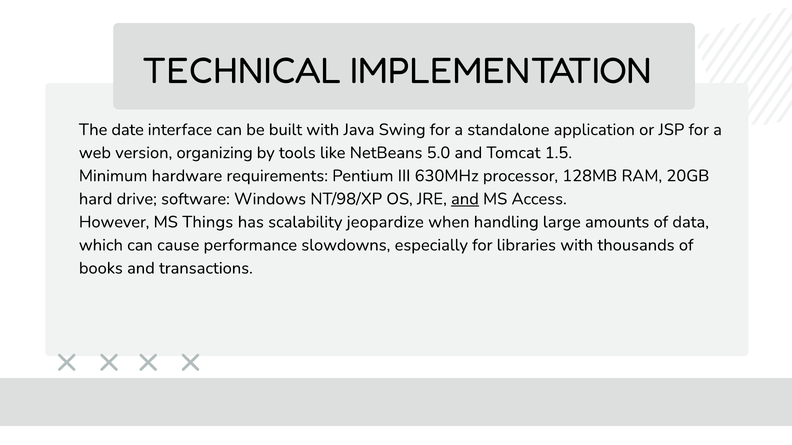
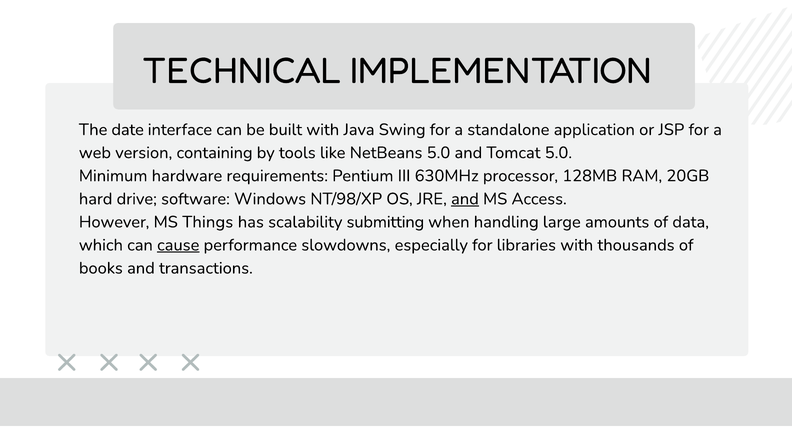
organizing: organizing -> containing (215, 153)
Tomcat 1.5: 1.5 -> 5.0 (558, 153)
jeopardize: jeopardize -> submitting (385, 222)
cause underline: none -> present (178, 245)
